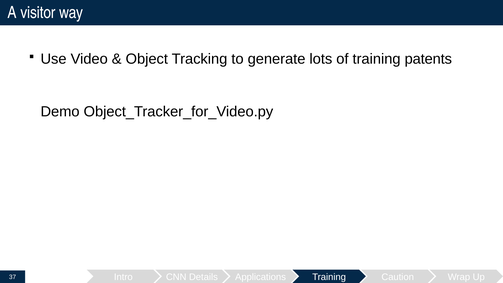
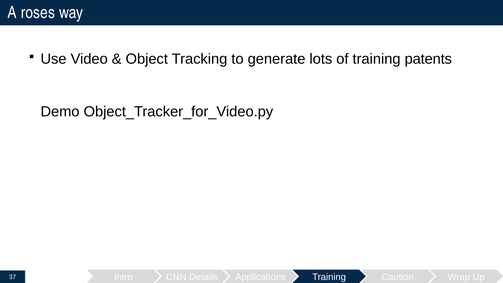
visitor: visitor -> roses (38, 13)
